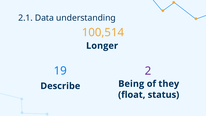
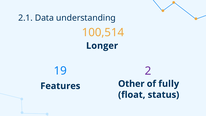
Being: Being -> Other (131, 84)
they: they -> fully (169, 84)
Describe: Describe -> Features (60, 86)
